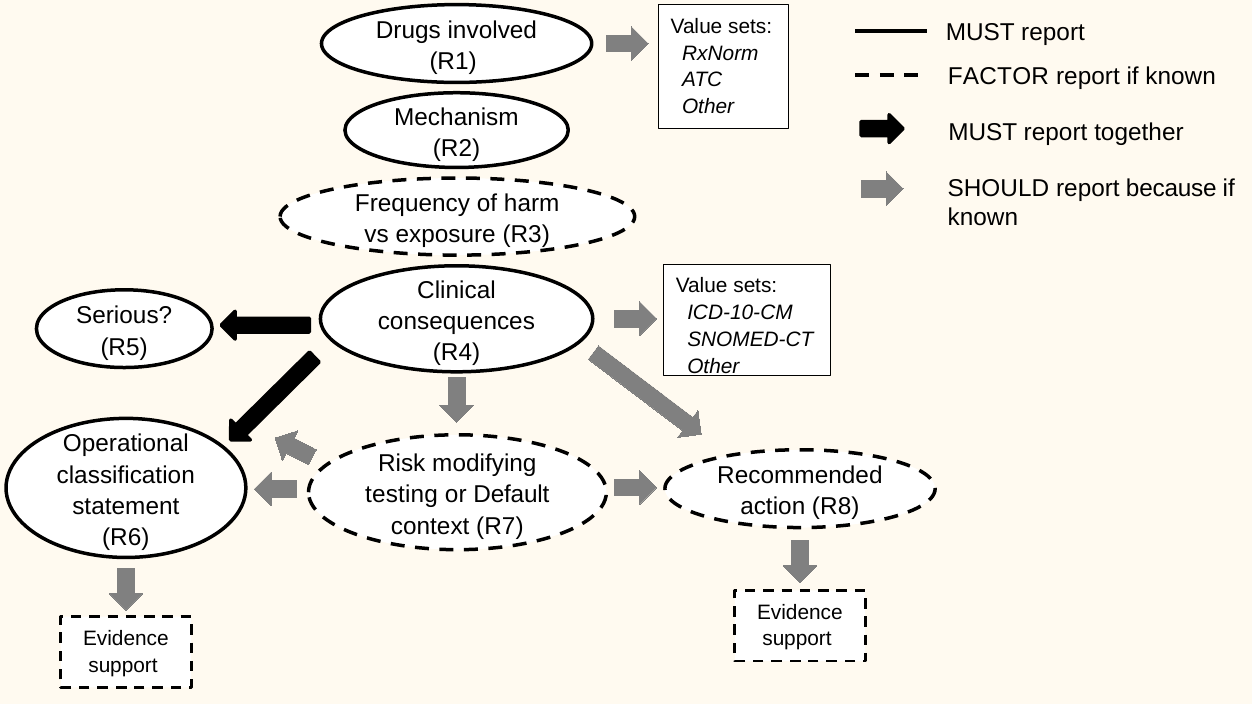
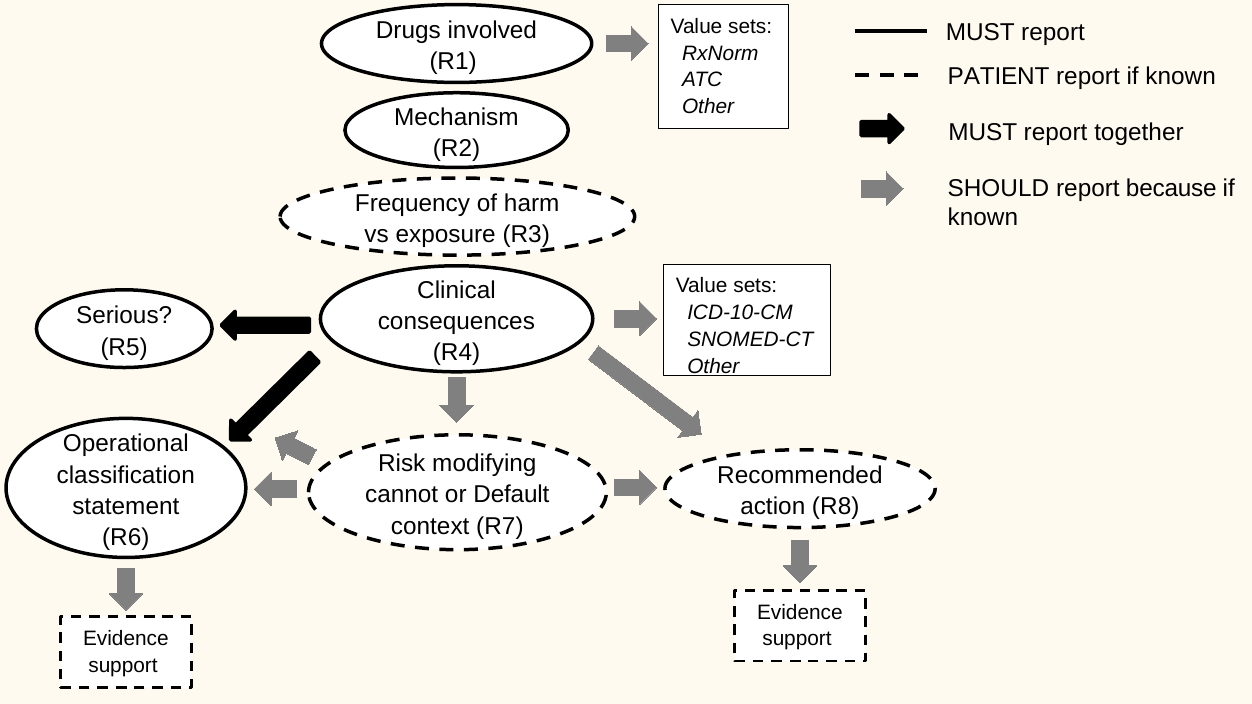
FACTOR: FACTOR -> PATIENT (999, 76)
testing: testing -> cannot (402, 495)
